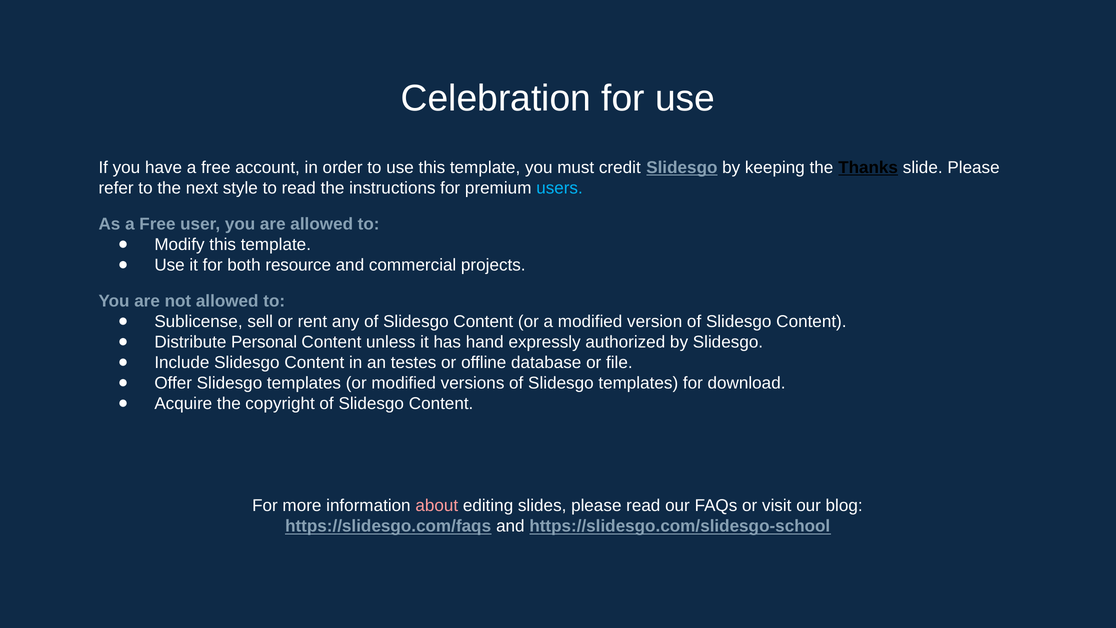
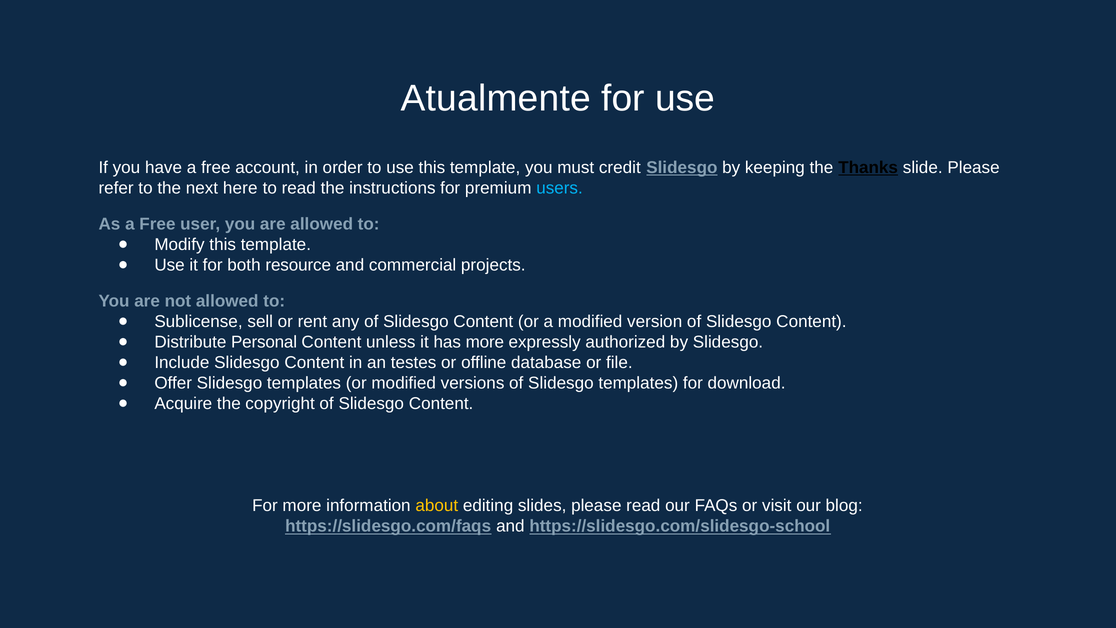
Celebration: Celebration -> Atualmente (496, 98)
style: style -> here (240, 188)
has hand: hand -> more (485, 342)
about colour: pink -> yellow (437, 506)
